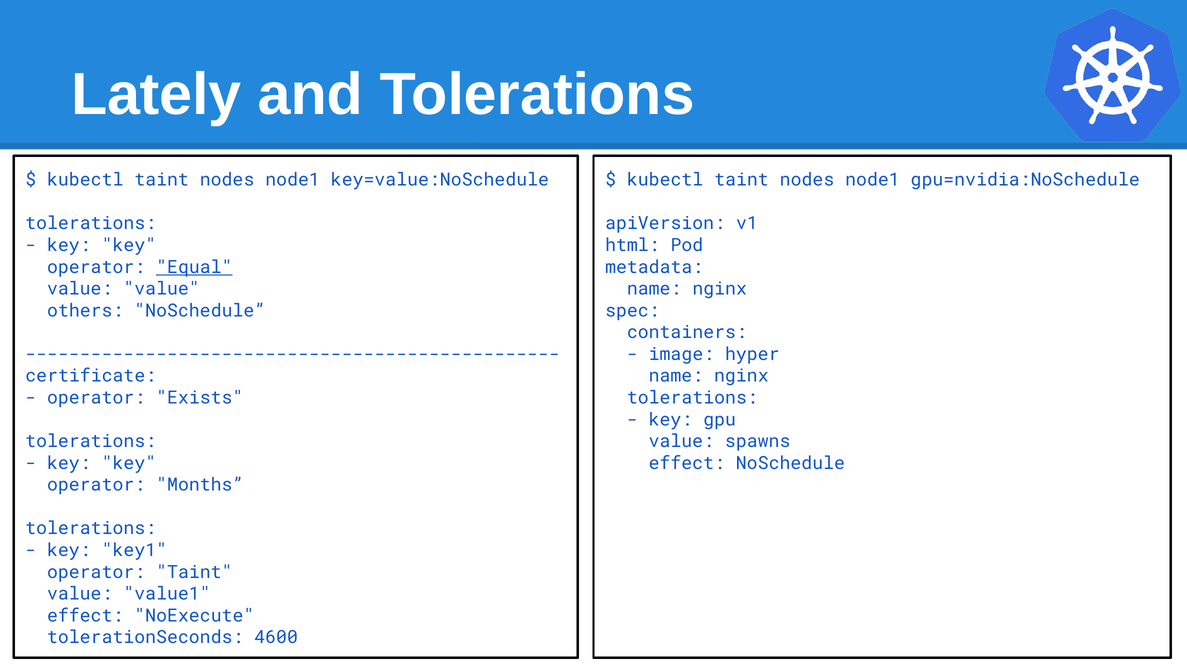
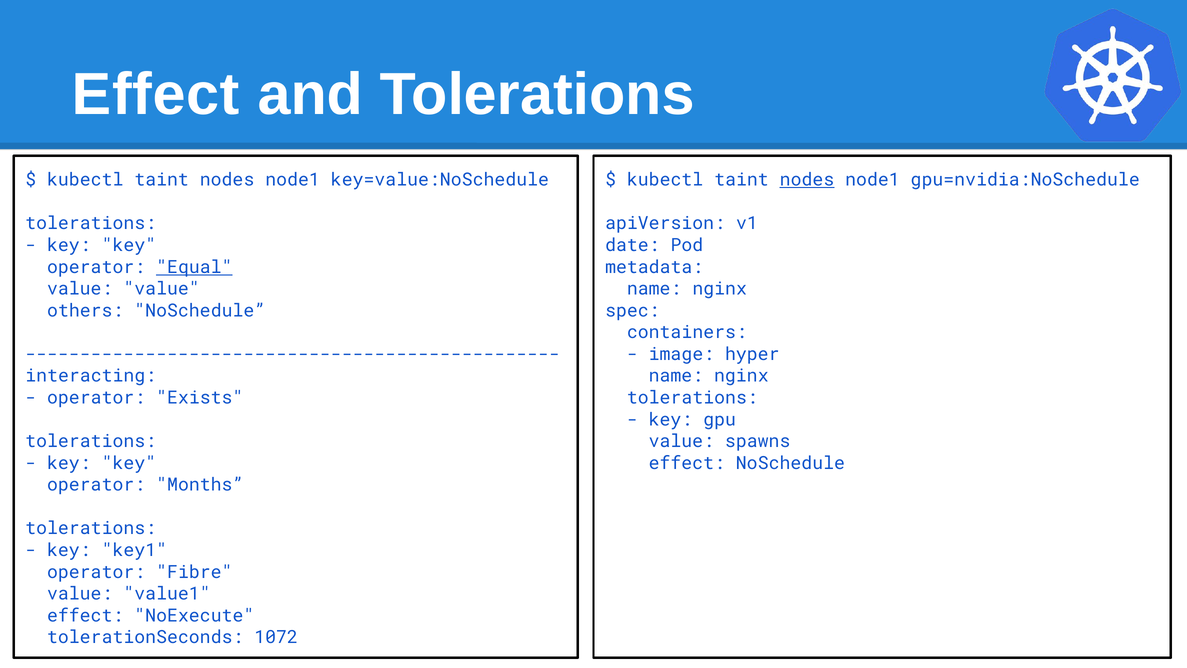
Lately: Lately -> Effect (156, 95)
nodes underline: none -> present (807, 180)
html: html -> date (632, 245)
certificate: certificate -> interacting (91, 376)
operator Taint: Taint -> Fibre (194, 572)
4600: 4600 -> 1072 (276, 637)
